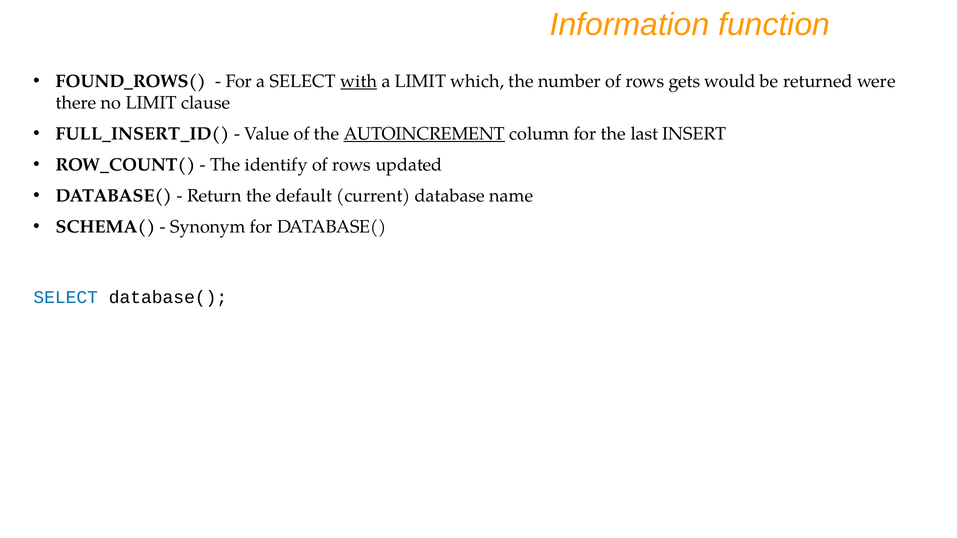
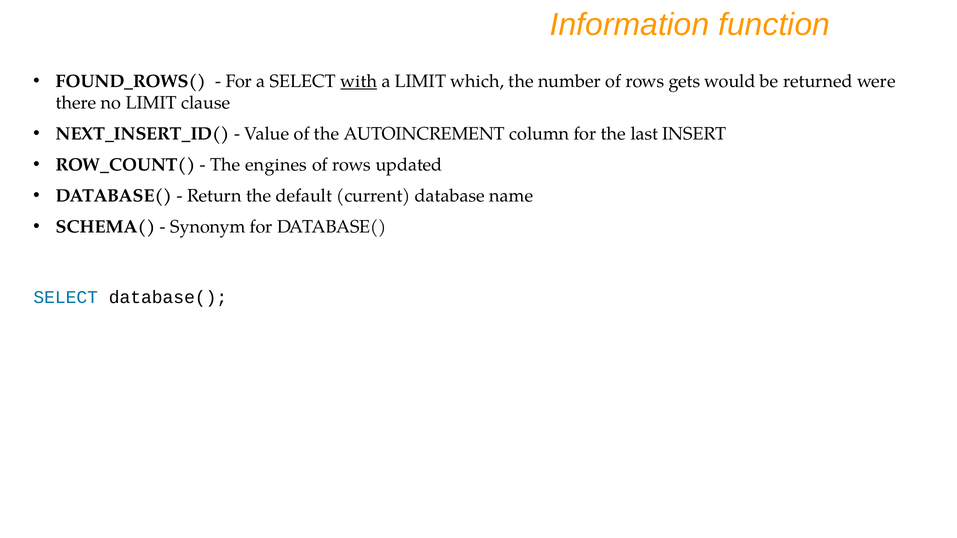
FULL_INSERT_ID(: FULL_INSERT_ID( -> NEXT_INSERT_ID( (143, 134)
AUTOINCREMENT underline: present -> none (424, 134)
identify: identify -> engines (276, 165)
